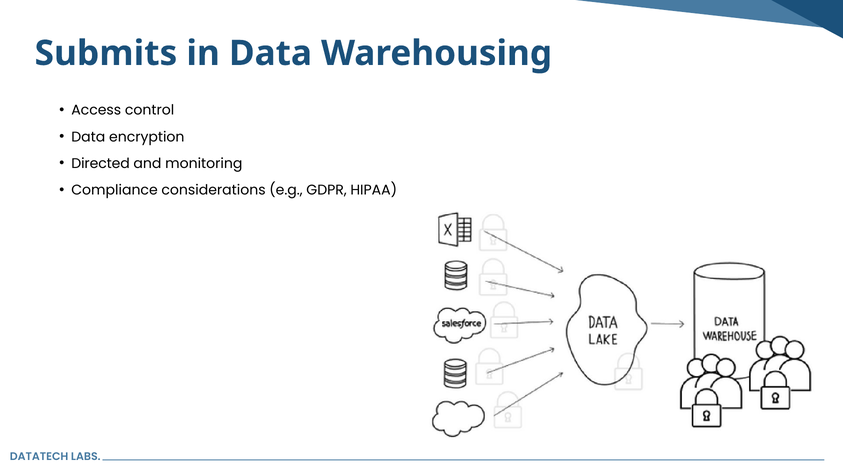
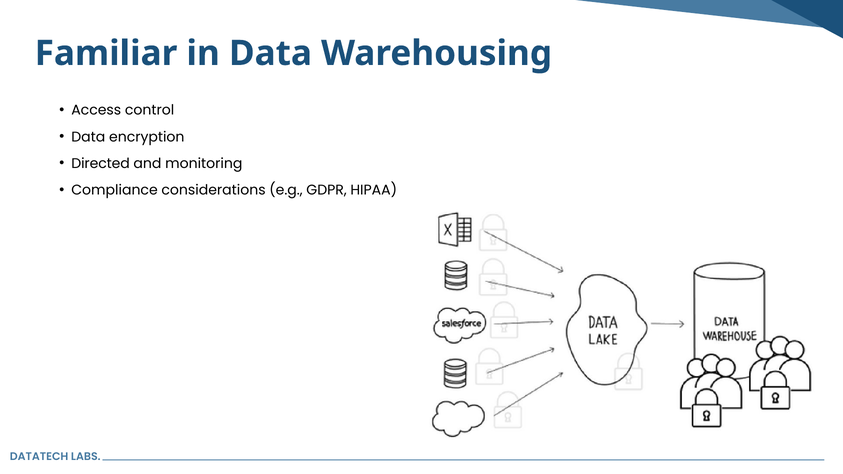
Submits: Submits -> Familiar (106, 53)
